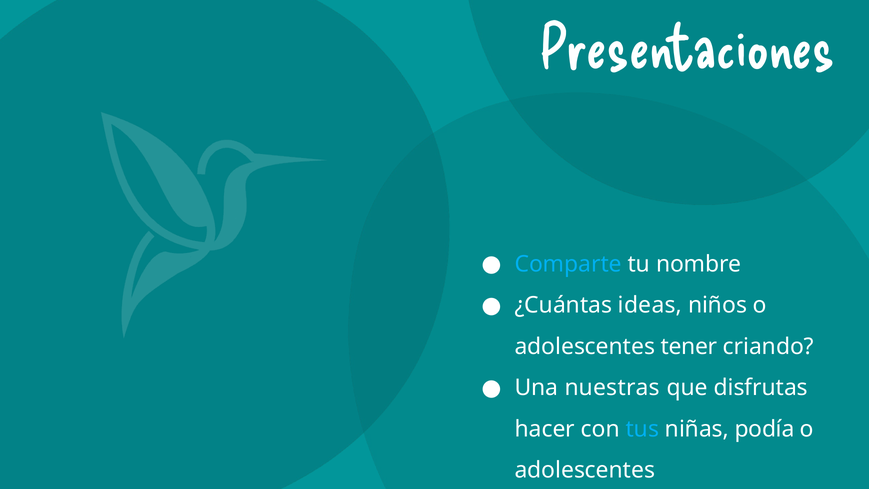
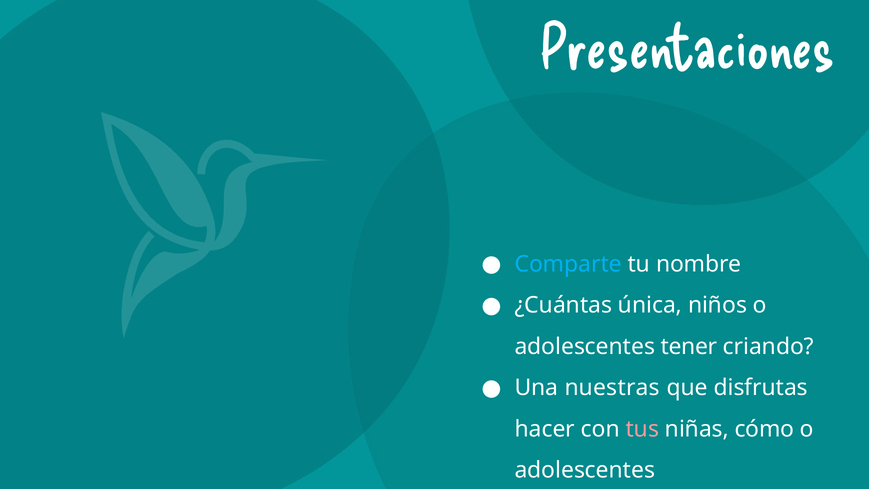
ideas: ideas -> única (650, 305)
tus colour: light blue -> pink (642, 429)
podía: podía -> cómo (764, 429)
